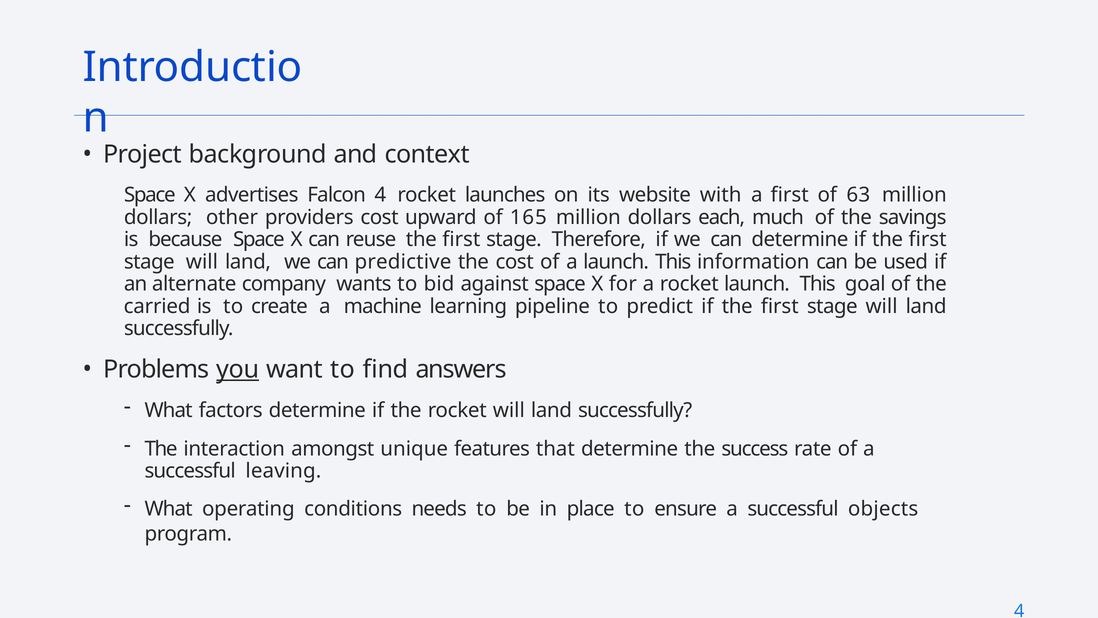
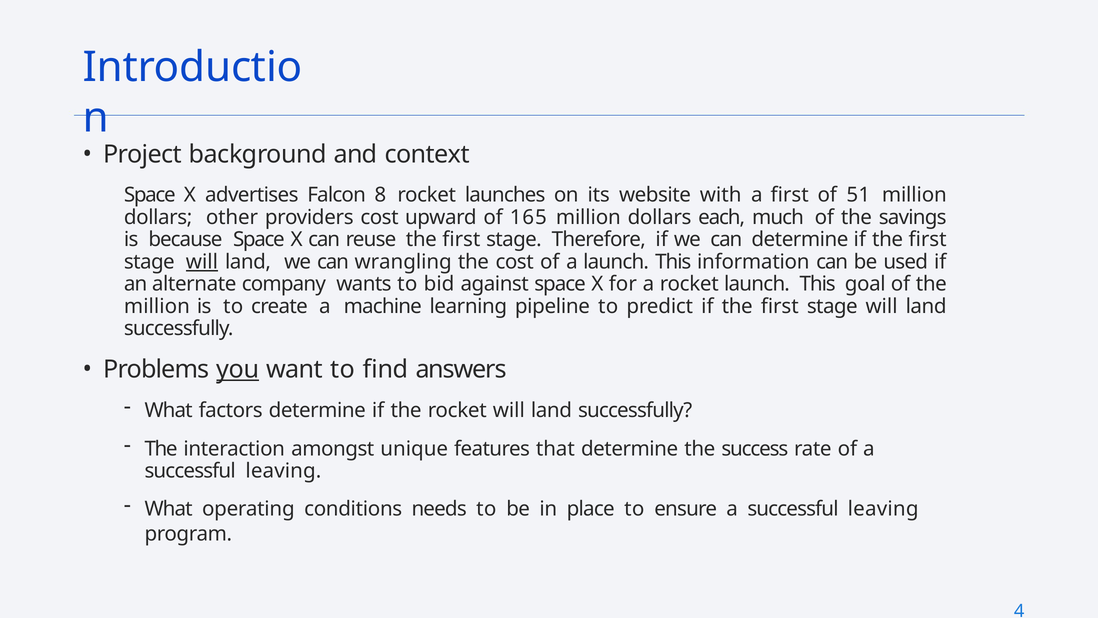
Falcon 4: 4 -> 8 (380, 195)
63: 63 -> 51 (858, 195)
will underline: none -> present (202, 262)
predictive: predictive -> wrangling (403, 262)
carried: carried -> million (157, 306)
ensure a successful objects: objects -> leaving (883, 509)
